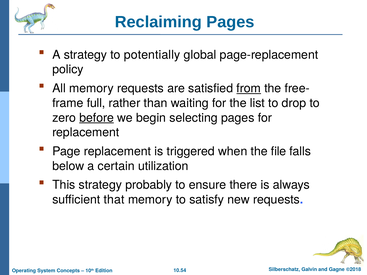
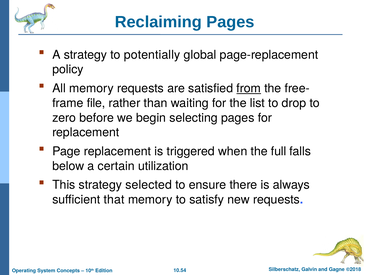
full: full -> file (96, 103)
before underline: present -> none (97, 118)
file: file -> full (279, 151)
probably: probably -> selected (149, 185)
